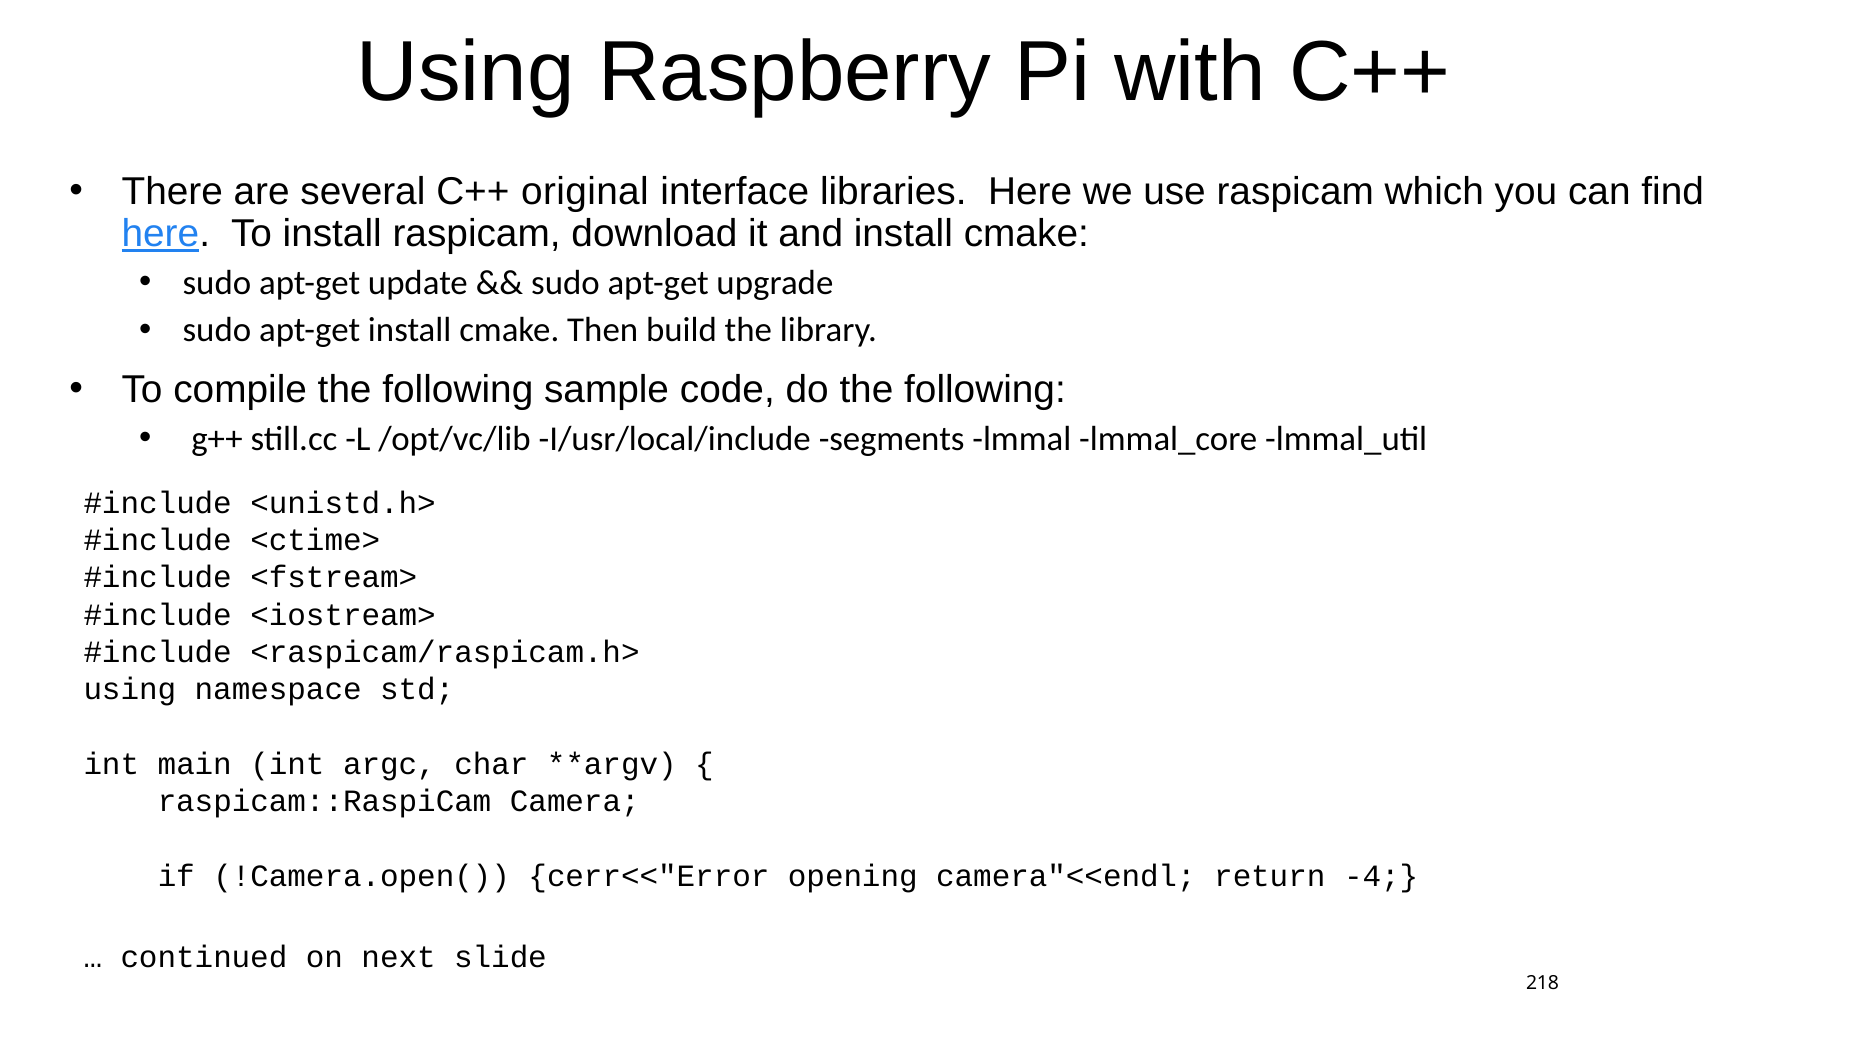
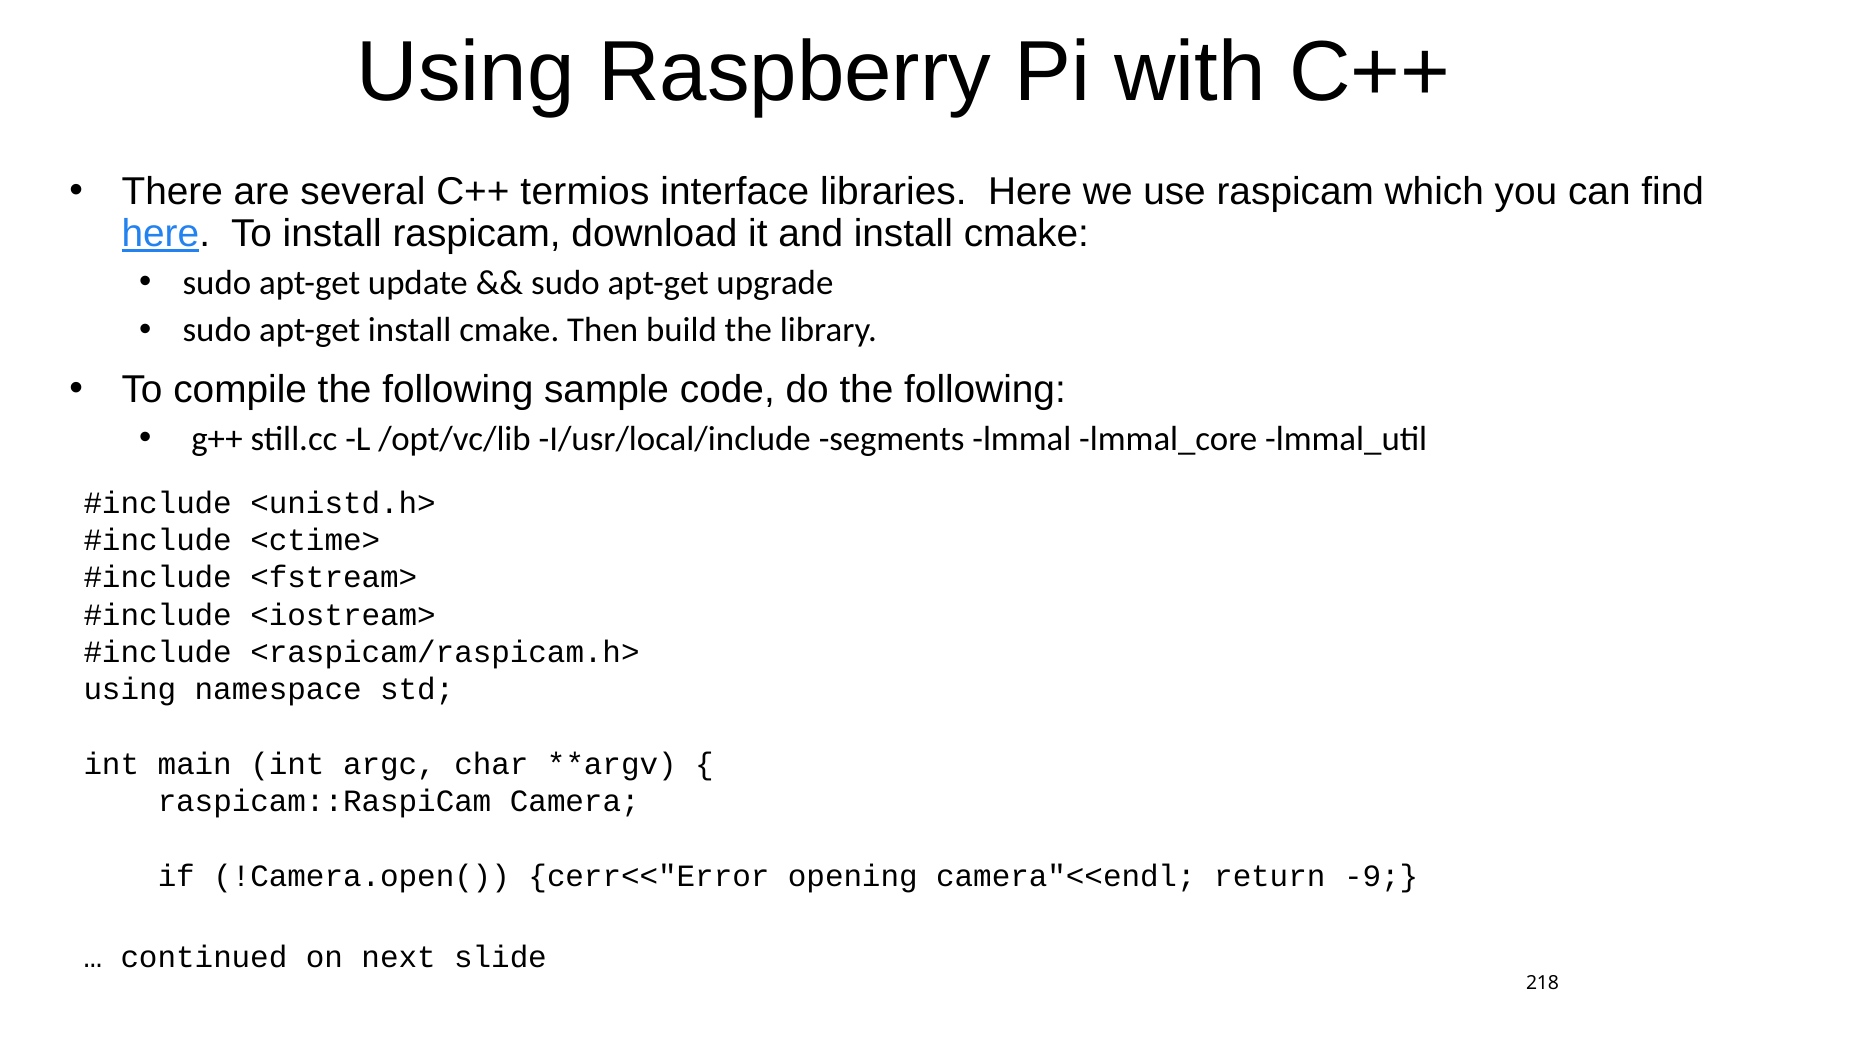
original: original -> termios (585, 192)
-4: -4 -> -9 (1381, 877)
